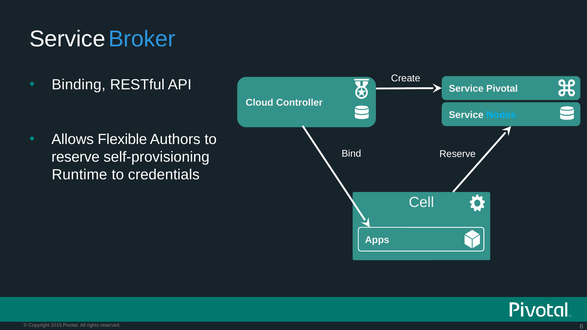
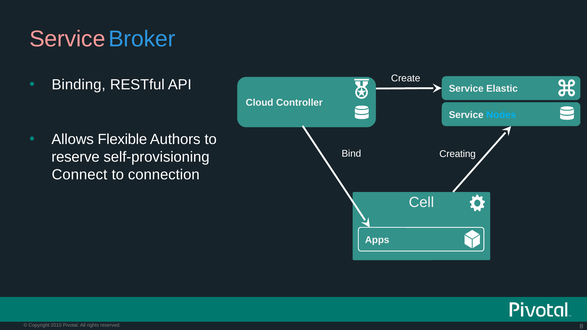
Service colour: white -> pink (67, 39)
Service Pivotal: Pivotal -> Elastic (502, 89)
Reserve: Reserve -> Creating (458, 154)
Runtime: Runtime -> Connect (79, 175)
credentials: credentials -> connection (164, 175)
